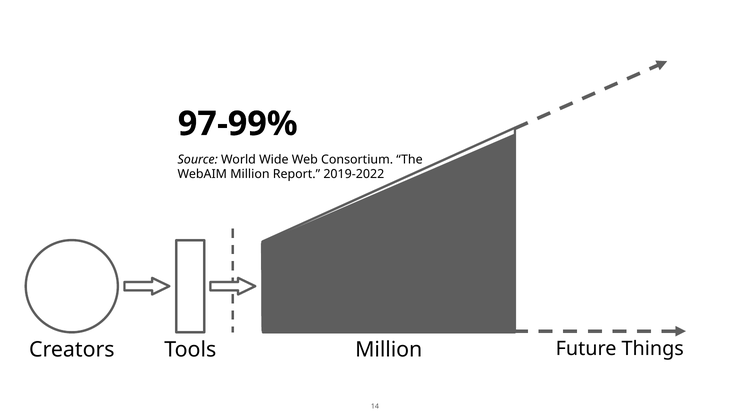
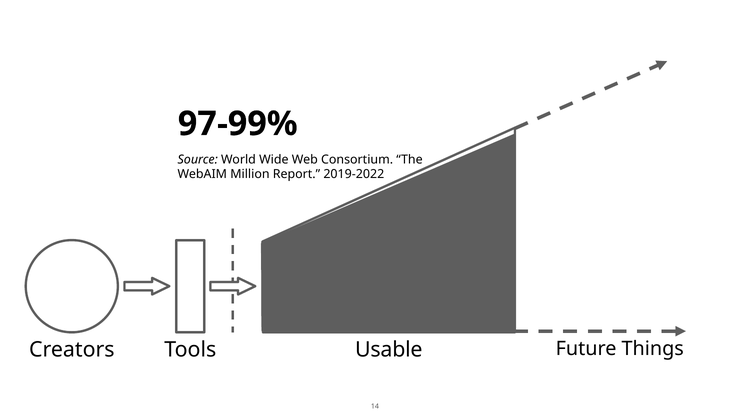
Million: Million -> Usable (389, 349)
